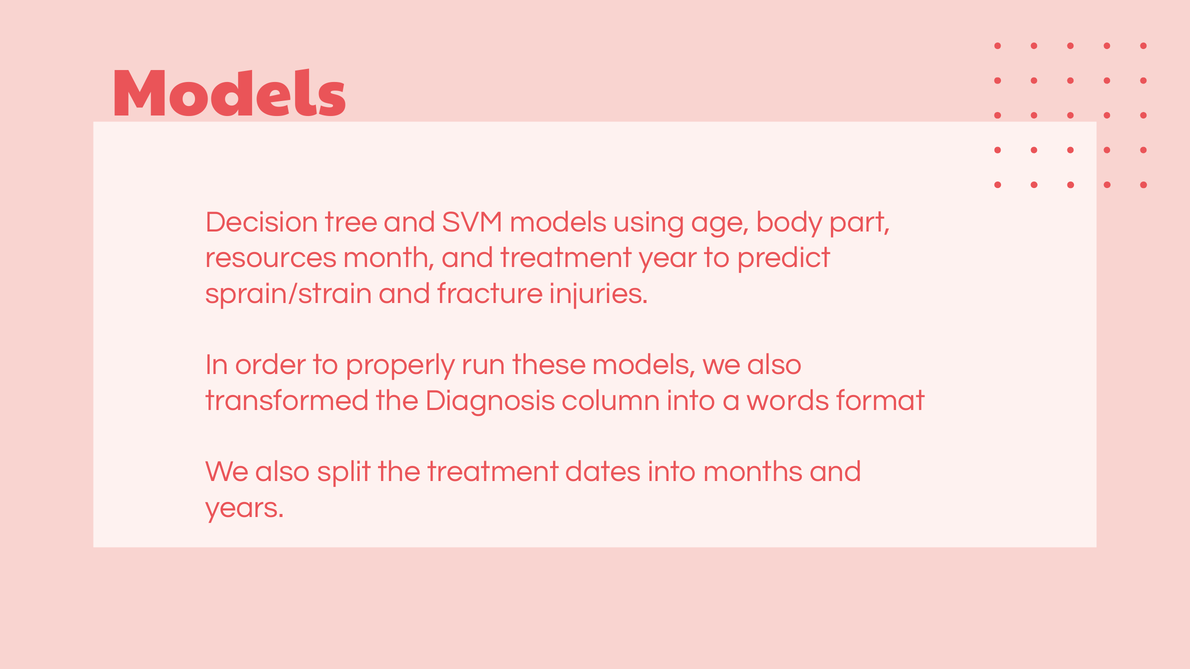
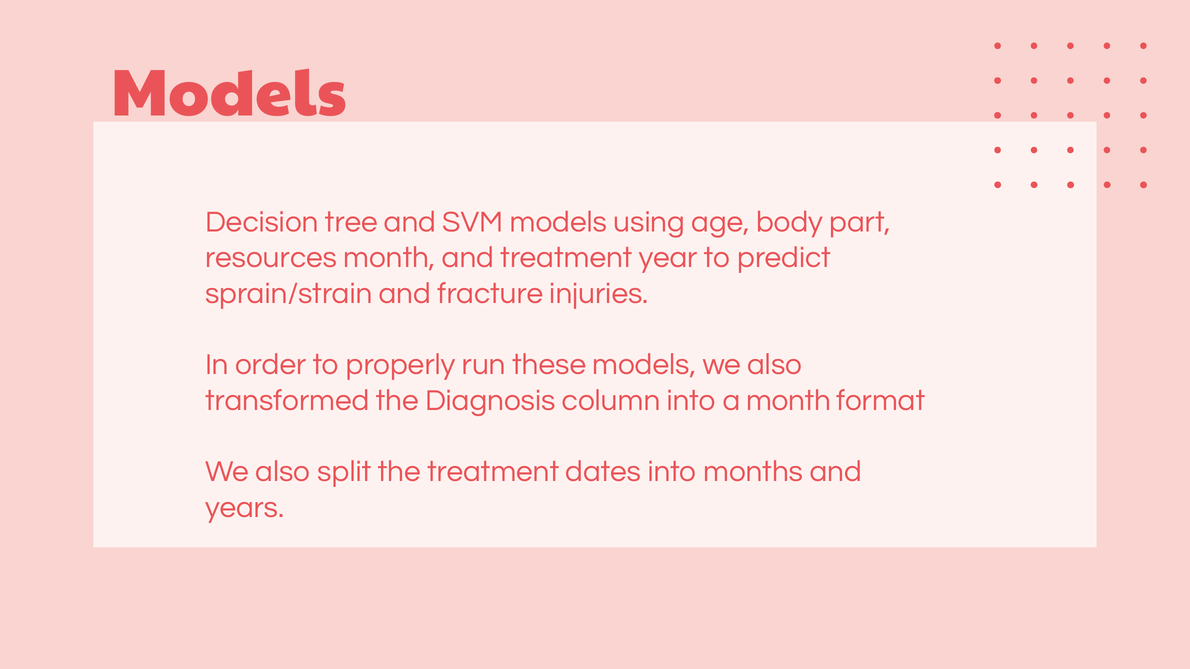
a words: words -> month (789, 400)
